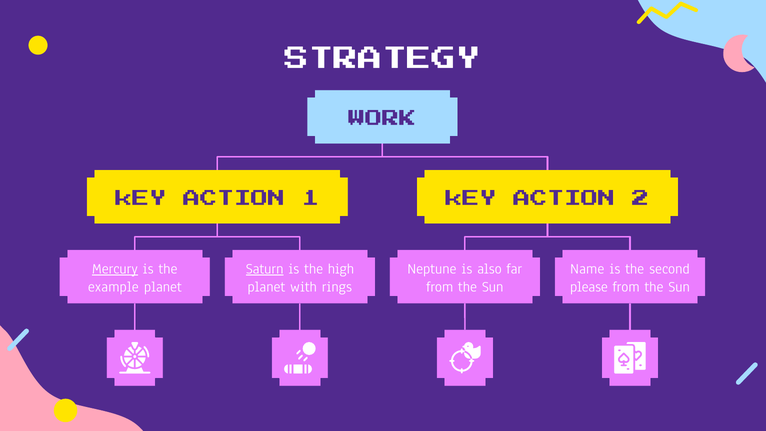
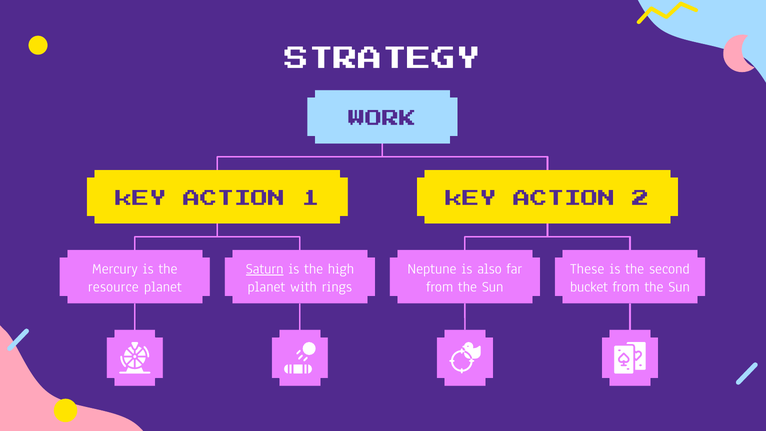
Mercury underline: present -> none (115, 269)
Name: Name -> These (587, 269)
example: example -> resource (113, 287)
please: please -> bucket (589, 287)
